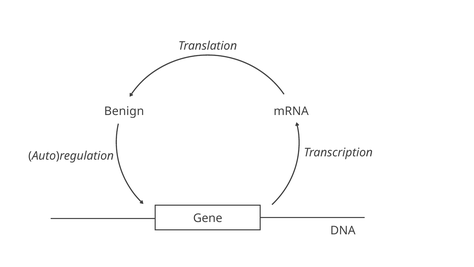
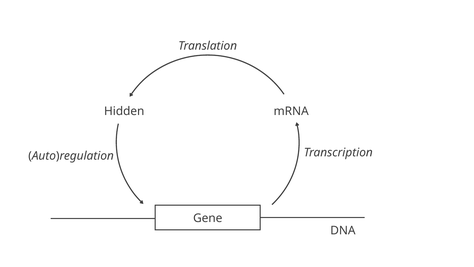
Benign: Benign -> Hidden (124, 111)
